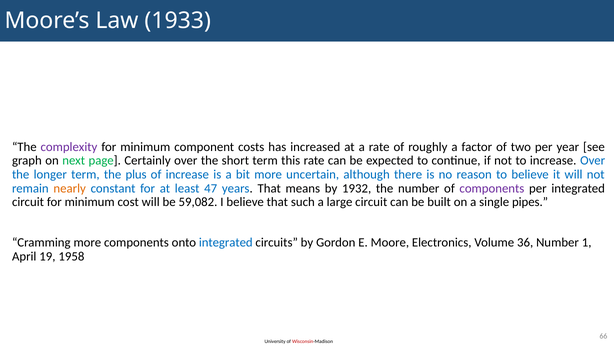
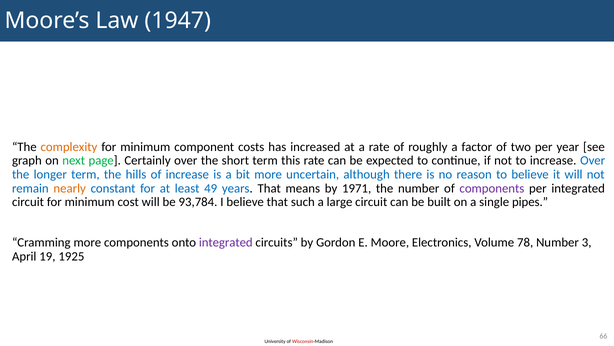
1933: 1933 -> 1947 (178, 21)
complexity colour: purple -> orange (69, 147)
plus: plus -> hills (136, 174)
47: 47 -> 49 (211, 188)
1932: 1932 -> 1971 (357, 188)
59,082: 59,082 -> 93,784 (198, 202)
integrated colour: blue -> purple (226, 242)
36: 36 -> 78 (525, 242)
1: 1 -> 3 (587, 242)
1958: 1958 -> 1925 (71, 256)
